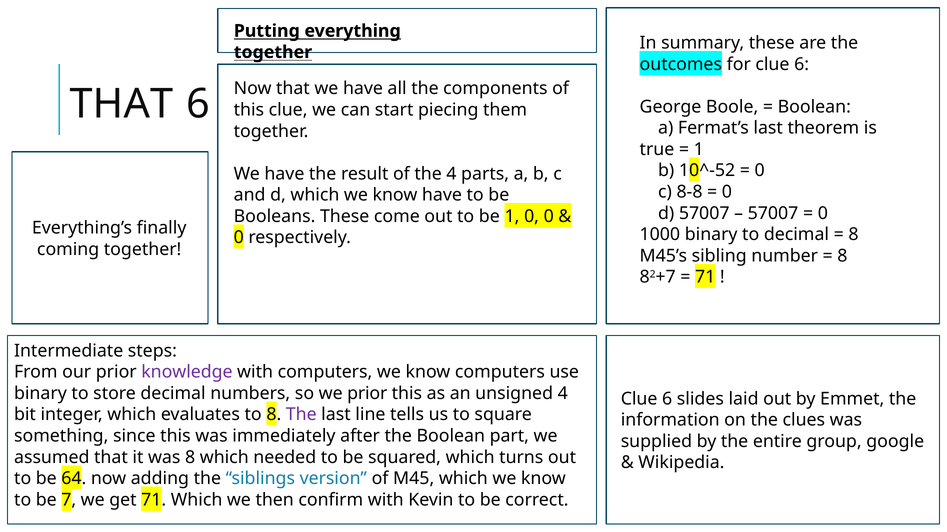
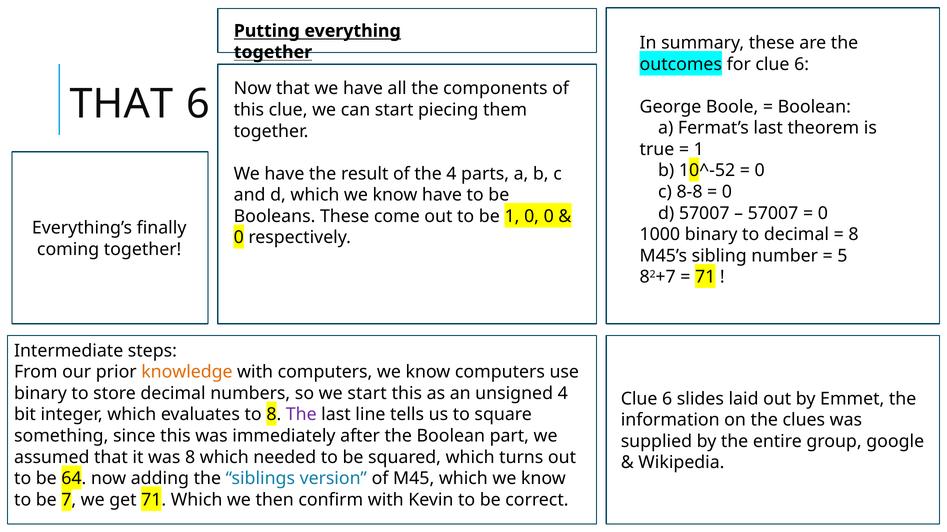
8: 8 -> 5 (842, 256)
knowledge colour: purple -> orange (187, 373)
we prior: prior -> start (367, 394)
